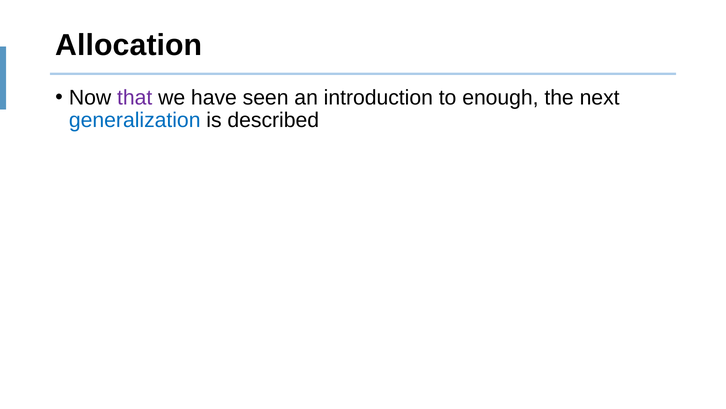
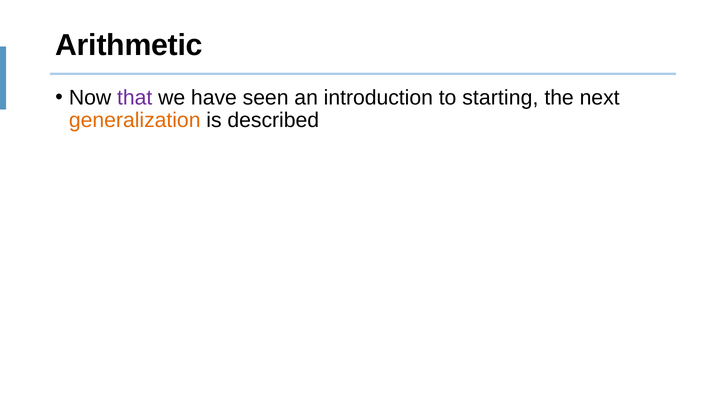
Allocation: Allocation -> Arithmetic (129, 45)
enough: enough -> starting (500, 97)
generalization colour: blue -> orange (135, 120)
